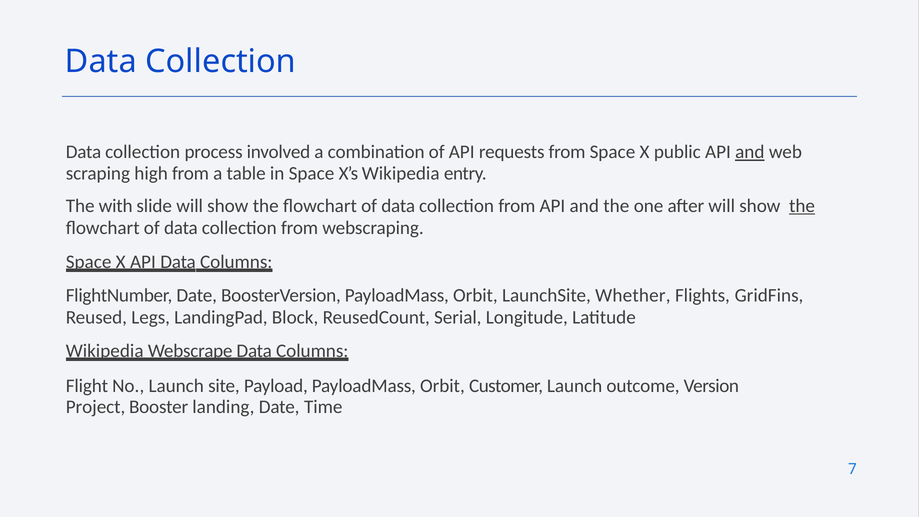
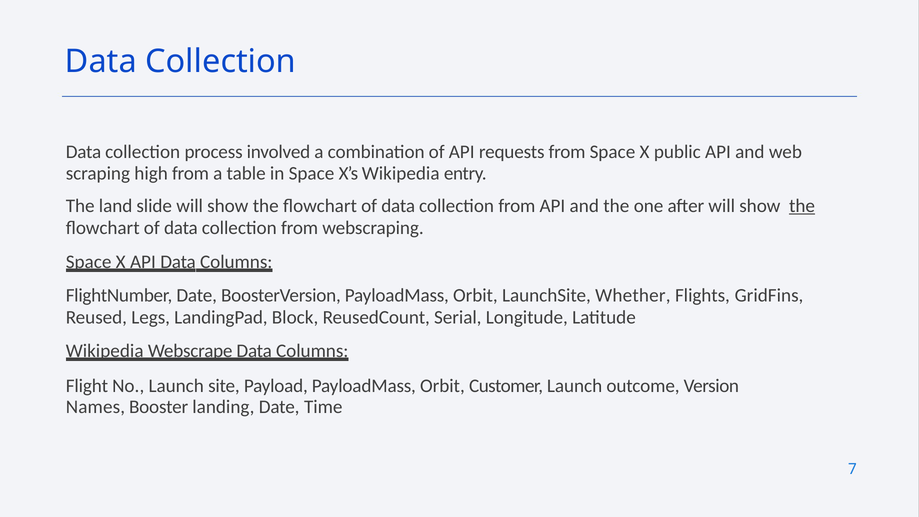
and underline: present -> none (750, 152)
with: with -> land (116, 206)
Project: Project -> Names (95, 407)
